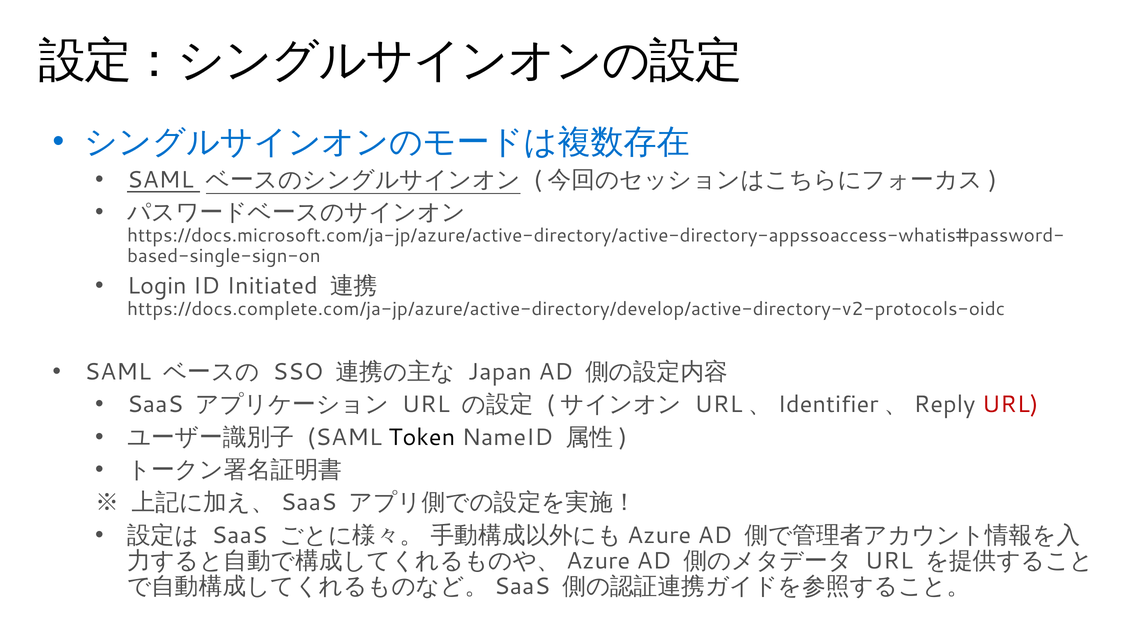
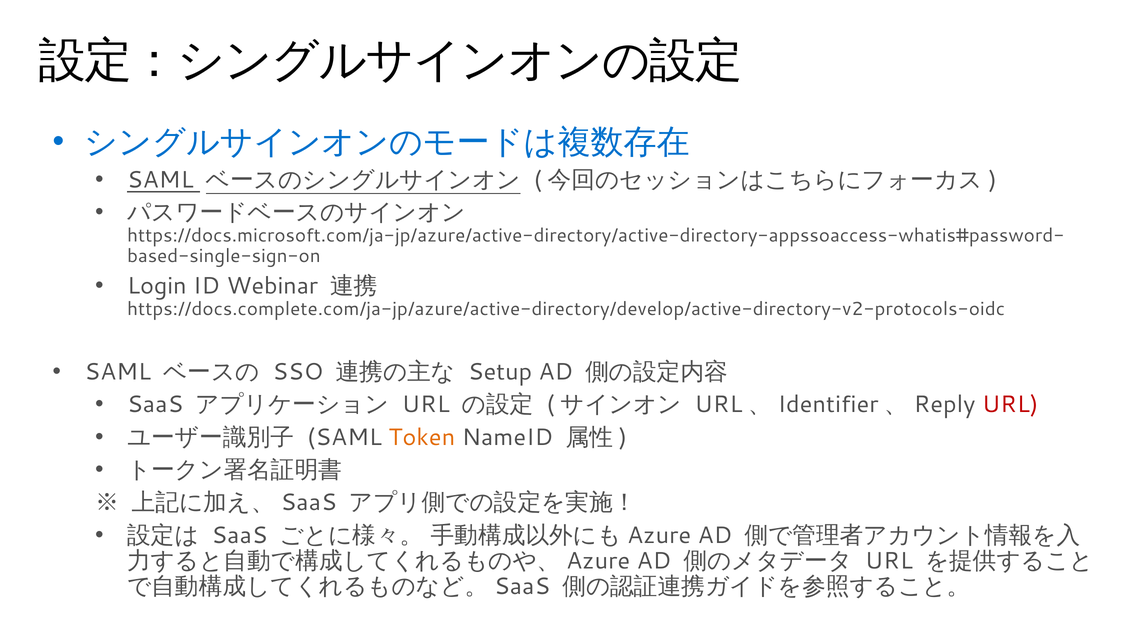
Initiated: Initiated -> Webinar (272, 286)
Japan: Japan -> Setup (500, 372)
Token colour: black -> orange (422, 437)
